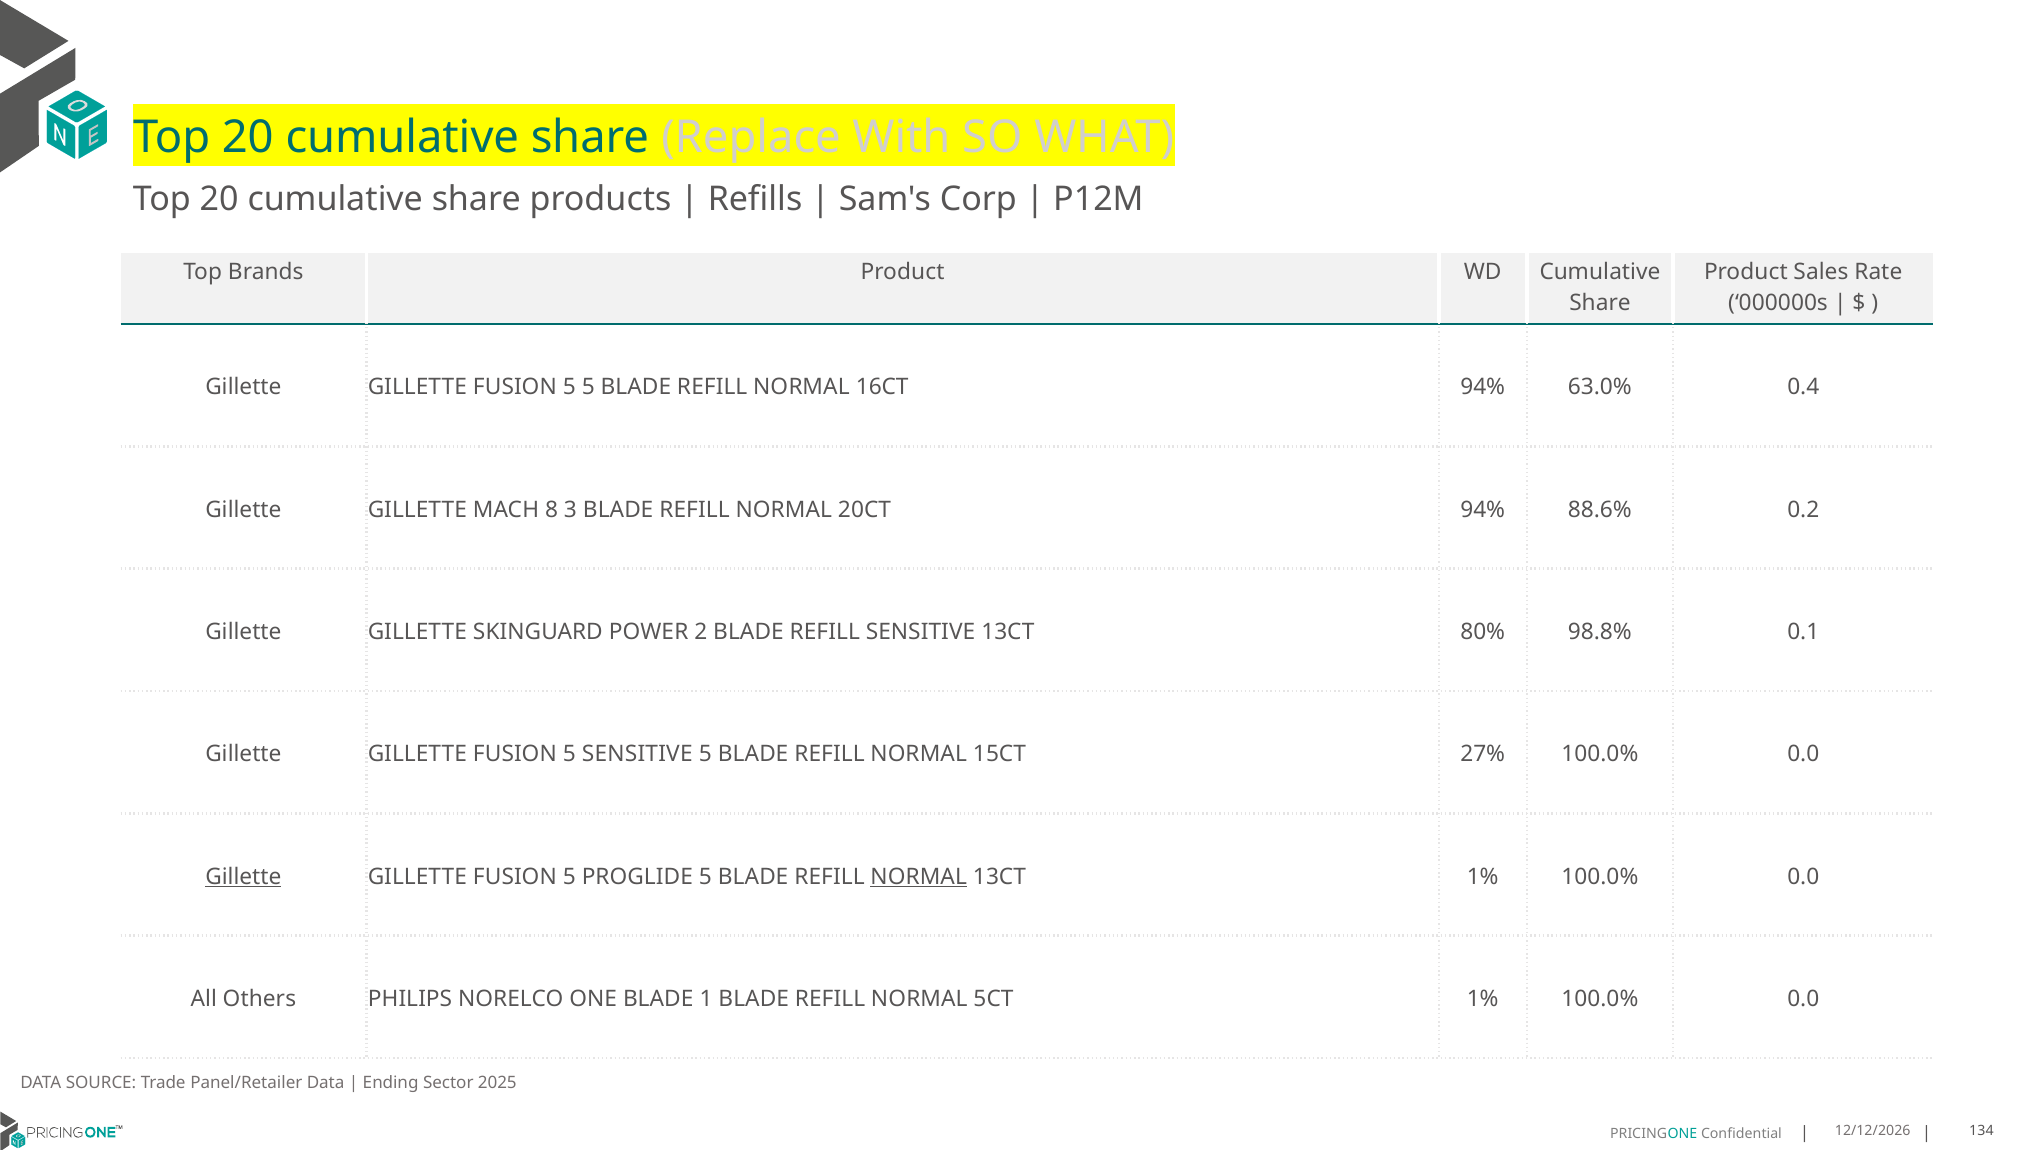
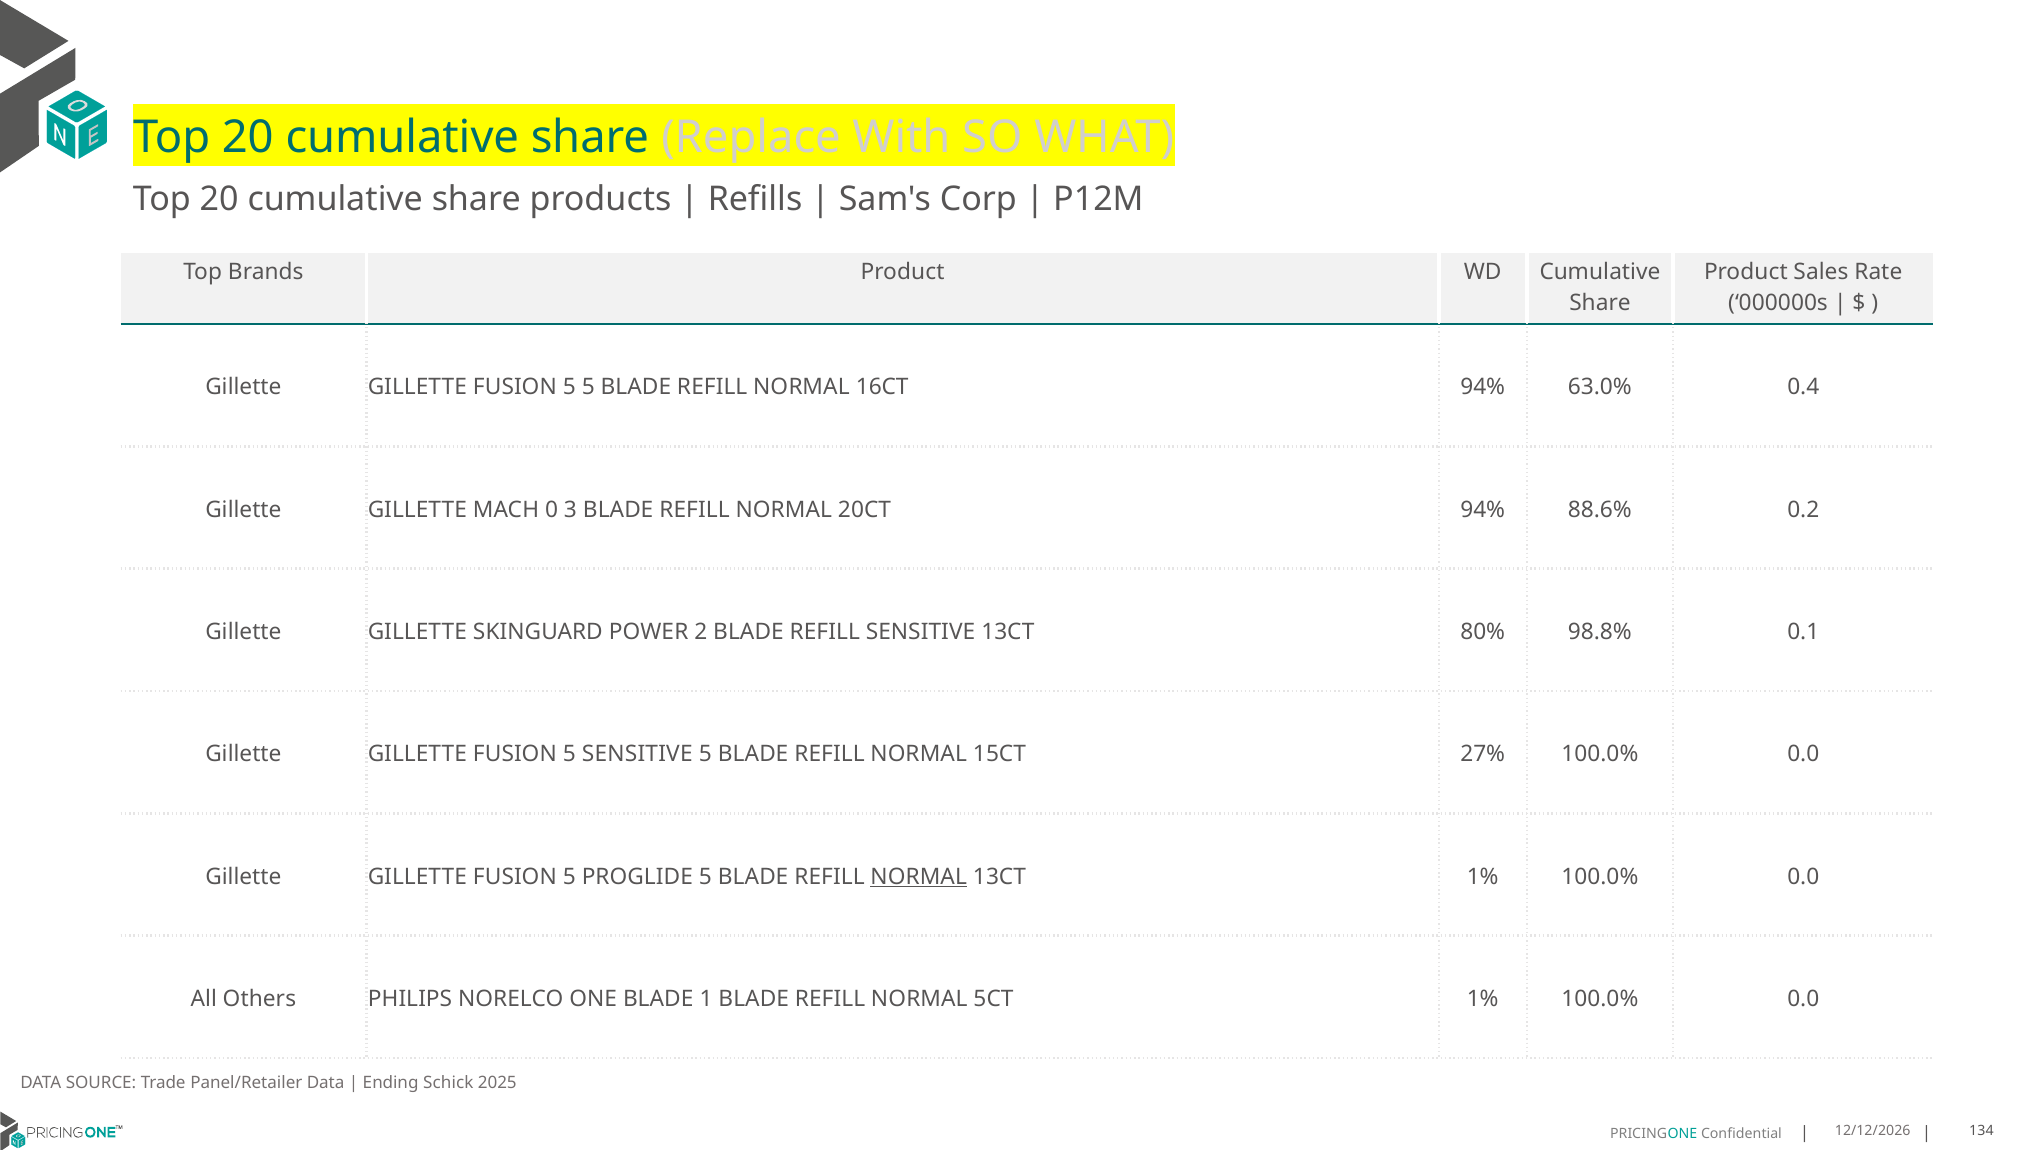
8: 8 -> 0 (552, 509)
Gillette underline: present -> none (243, 876)
Sector: Sector -> Schick (448, 1083)
